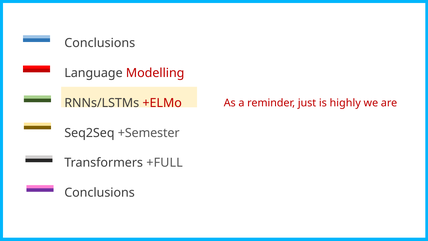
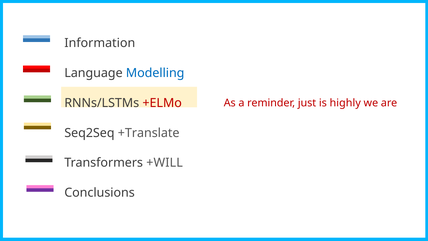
Conclusions: Conclusions -> Information (100, 43)
Modelling colour: red -> blue (155, 73)
+Semester: +Semester -> +Translate (149, 133)
+FULL: +FULL -> +WILL (165, 163)
